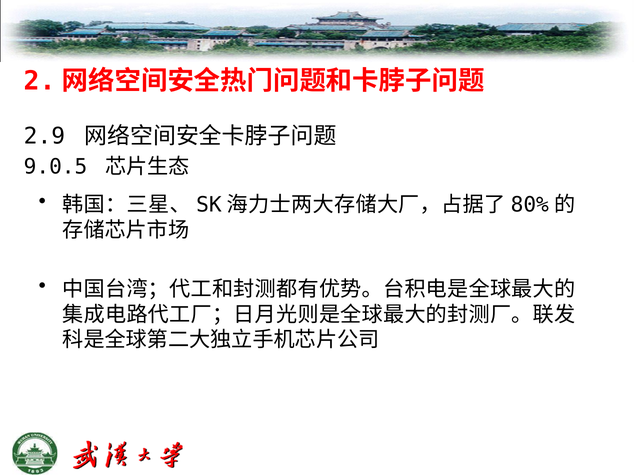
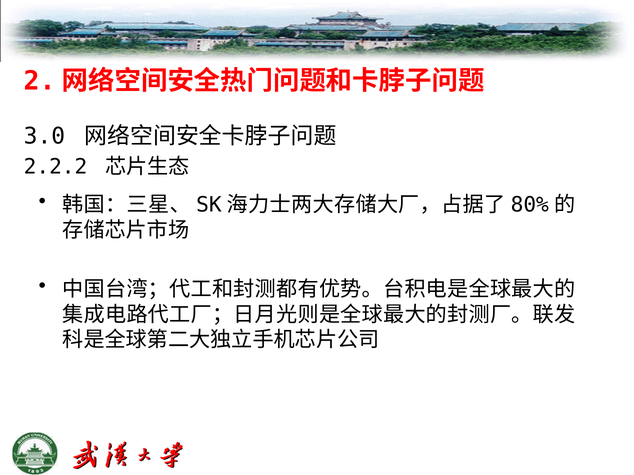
2.9: 2.9 -> 3.0 (44, 136)
9.0.5: 9.0.5 -> 2.2.2 (56, 167)
